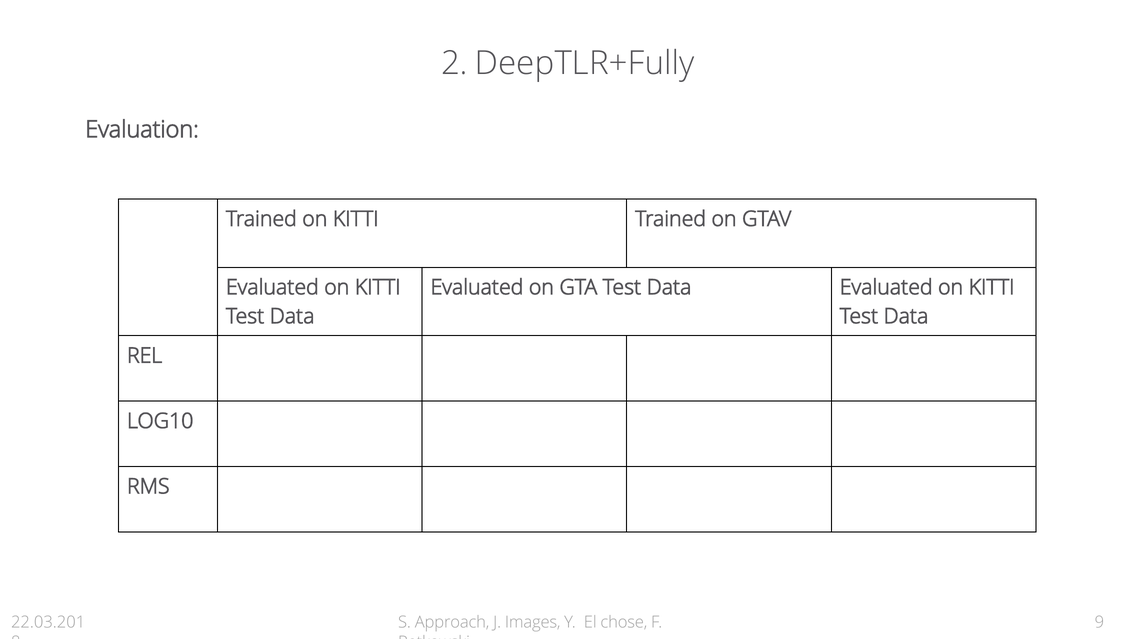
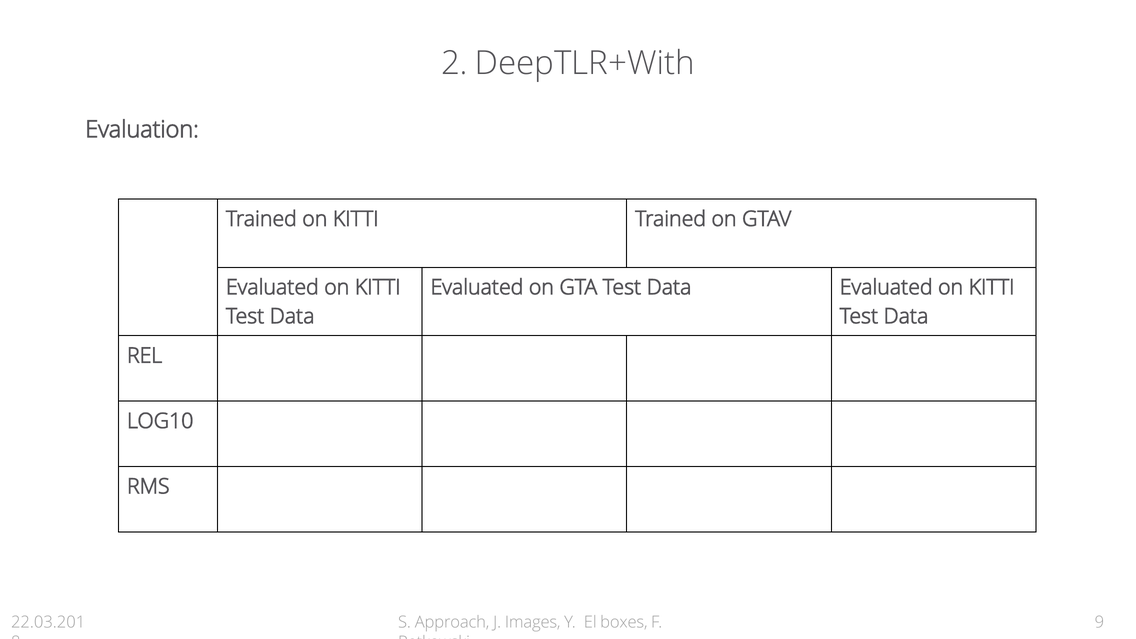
DeepTLR+Fully: DeepTLR+Fully -> DeepTLR+With (585, 63)
chose: chose -> boxes (624, 622)
